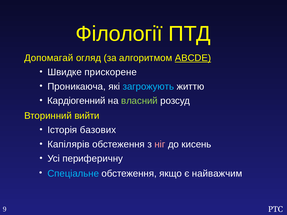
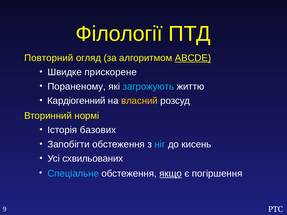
Допомагай: Допомагай -> Повторний (49, 58)
Проникаюча: Проникаюча -> Пораненому (77, 87)
власний colour: light green -> yellow (139, 101)
вийти: вийти -> нормі (87, 116)
Капілярів: Капілярів -> Запобігти (69, 144)
ніг colour: pink -> light blue (160, 144)
периферичну: периферичну -> схвильованих (93, 159)
якщо underline: none -> present (171, 174)
найважчим: найважчим -> погіршення (217, 174)
